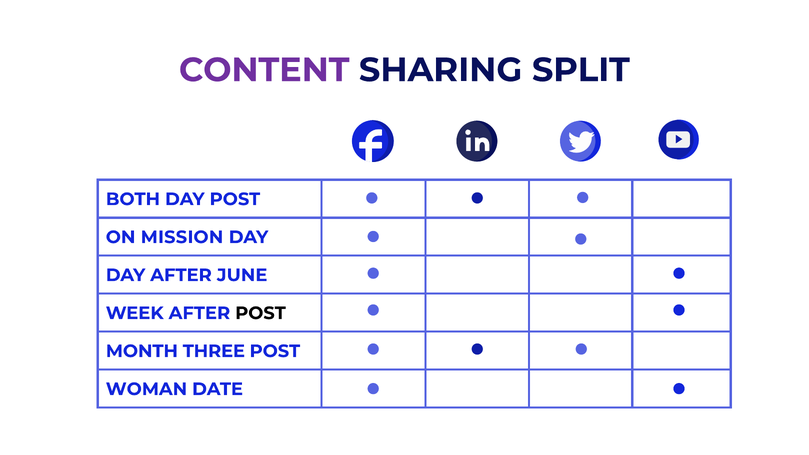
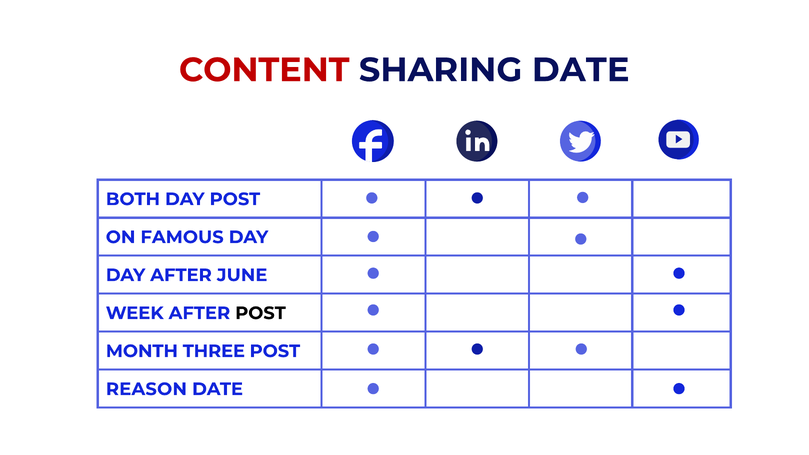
CONTENT colour: purple -> red (264, 70)
SHARING SPLIT: SPLIT -> DATE (581, 70)
MISSION: MISSION -> FAMOUS (182, 237)
WOMAN: WOMAN -> REASON (146, 389)
